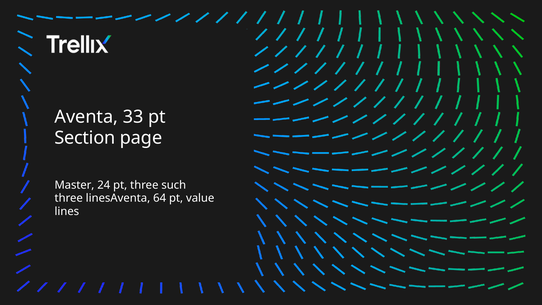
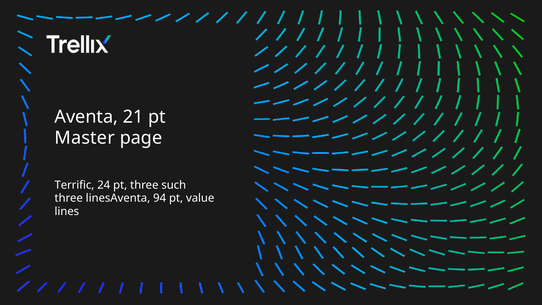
33: 33 -> 21 (133, 117)
Section: Section -> Master (85, 138)
Master: Master -> Terrific (74, 185)
64: 64 -> 94 (160, 198)
